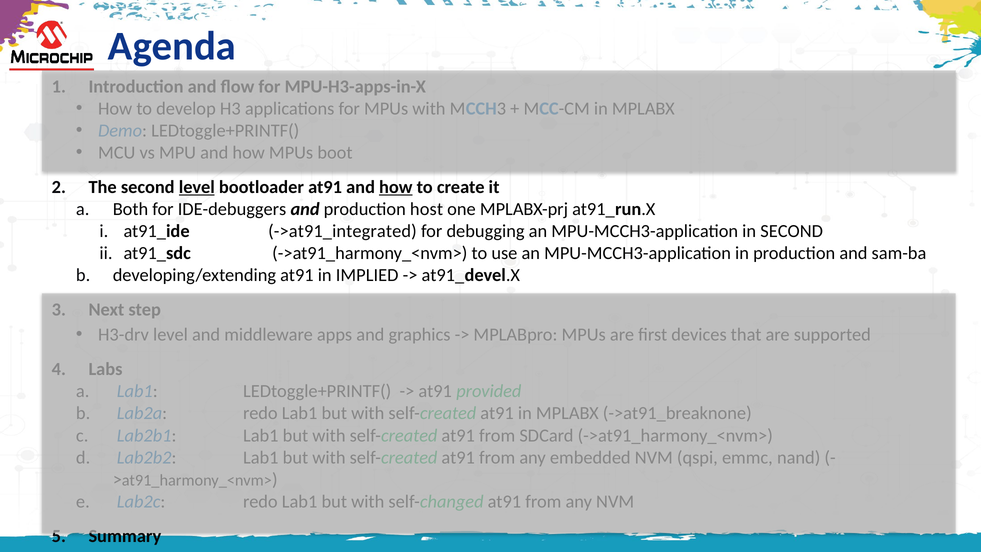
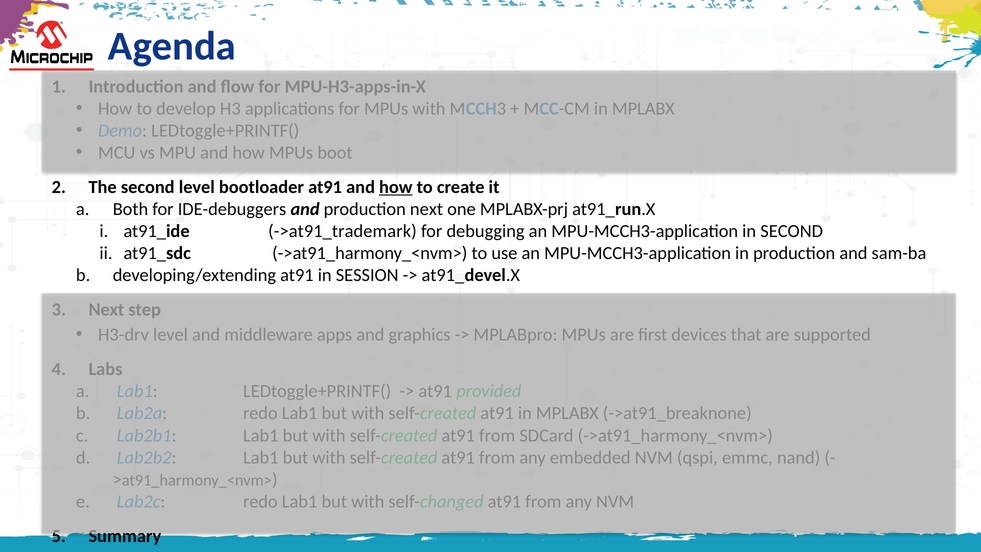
level underline: present -> none (197, 187)
production host: host -> next (427, 209)
->at91_integrated: ->at91_integrated -> ->at91_trademark (342, 231)
IMPLIED: IMPLIED -> SESSION (367, 275)
